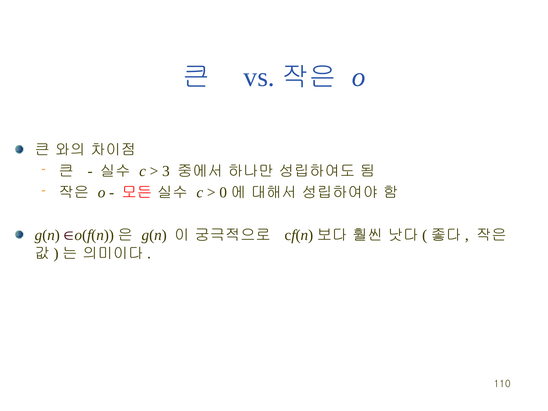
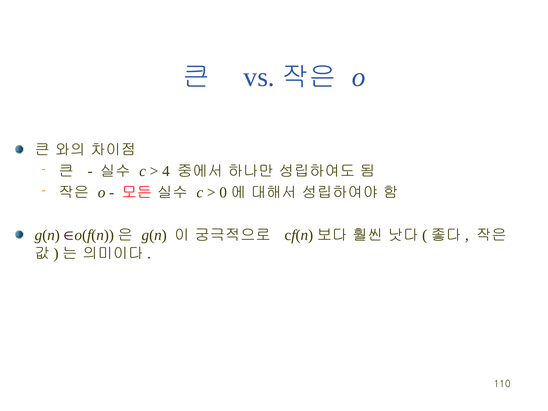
3: 3 -> 4 (166, 171)
